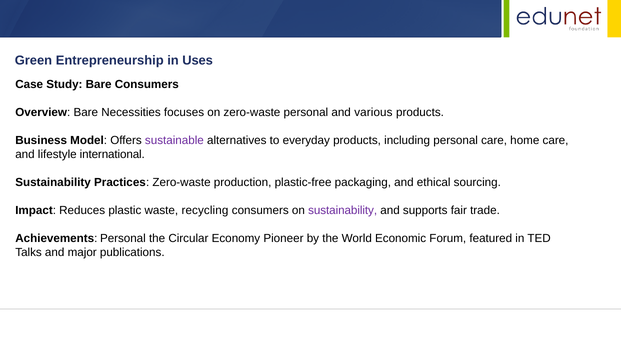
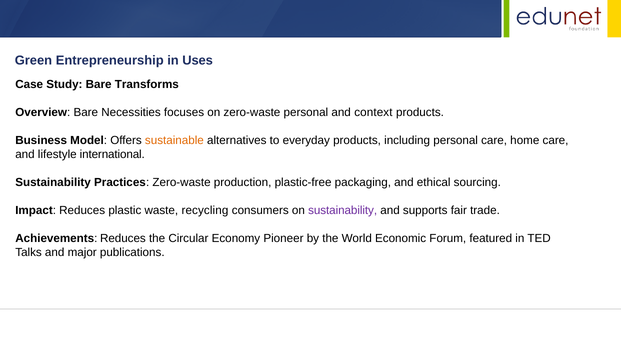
Bare Consumers: Consumers -> Transforms (147, 84)
various: various -> context (373, 112)
sustainable colour: purple -> orange (174, 140)
Achievements Personal: Personal -> Reduces (123, 238)
